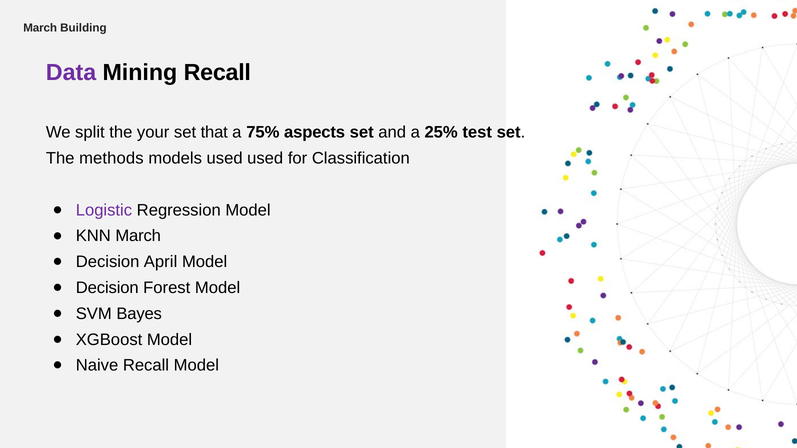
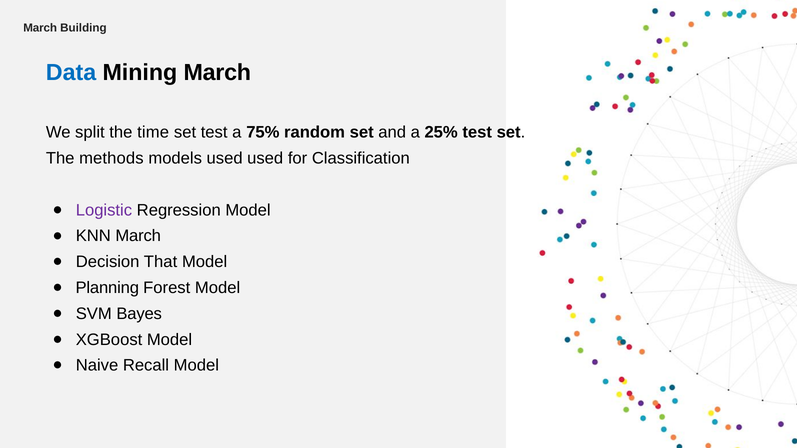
Data colour: purple -> blue (71, 72)
Mining Recall: Recall -> March (217, 72)
your: your -> time (153, 133)
set that: that -> test (214, 133)
aspects: aspects -> random (315, 133)
April: April -> That (161, 262)
Decision: Decision -> Planning (107, 288)
